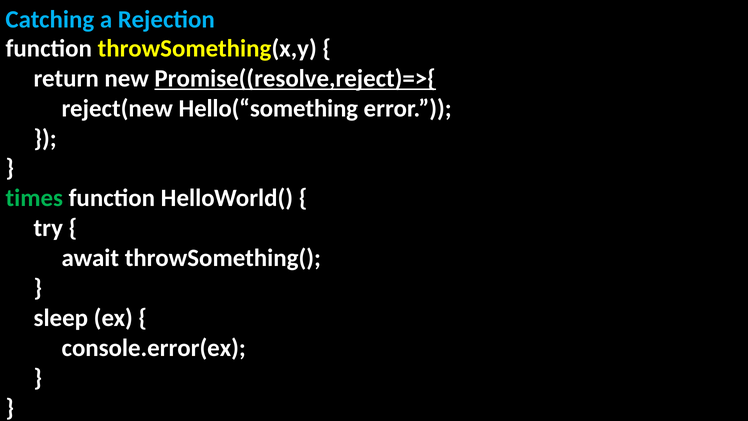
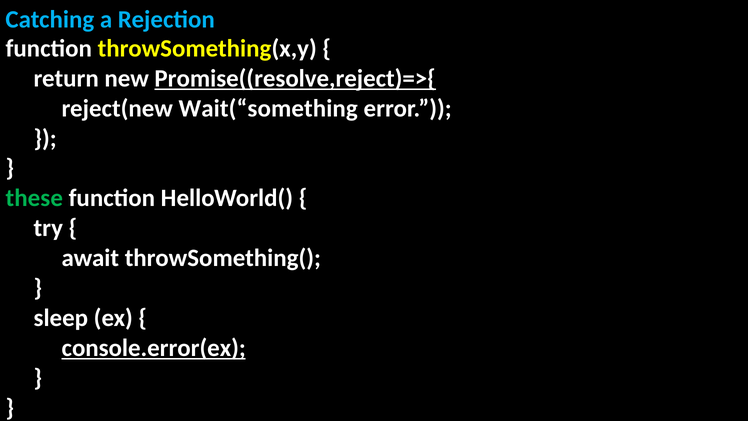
Hello(“something: Hello(“something -> Wait(“something (268, 108)
times: times -> these (34, 198)
console.error(ex underline: none -> present (154, 348)
